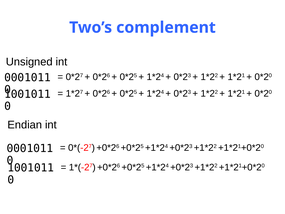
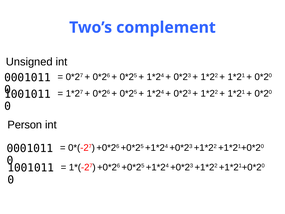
Endian: Endian -> Person (25, 125)
